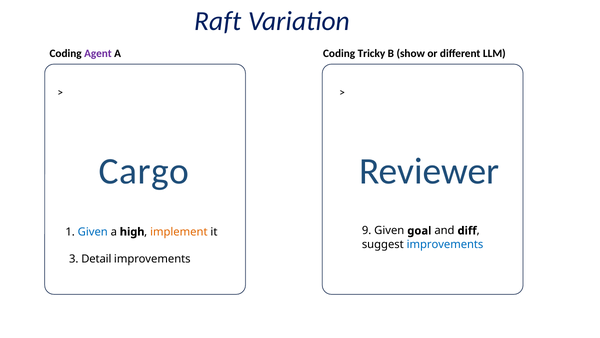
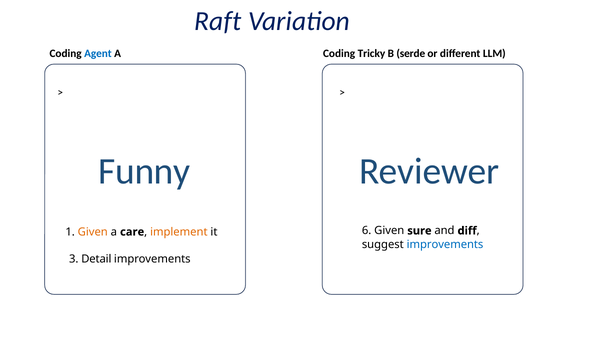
Agent colour: purple -> blue (98, 53)
show: show -> serde (411, 53)
Cargo: Cargo -> Funny (144, 171)
Given colour: blue -> orange (93, 232)
high: high -> care (132, 232)
9: 9 -> 6 (367, 230)
goal: goal -> sure (419, 230)
